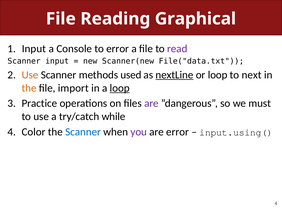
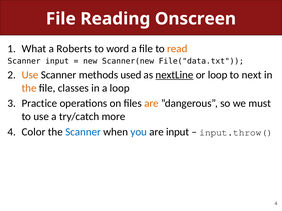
Graphical: Graphical -> Onscreen (195, 19)
Input: Input -> What (34, 49)
Console: Console -> Roberts (74, 49)
to error: error -> word (118, 49)
read colour: purple -> orange (177, 49)
import: import -> classes (73, 88)
loop underline: present -> none (120, 88)
are colour: purple -> orange (151, 104)
while: while -> more (113, 117)
you colour: purple -> blue (139, 132)
are error: error -> input (178, 132)
input.using(: input.using( -> input.throw( (236, 133)
